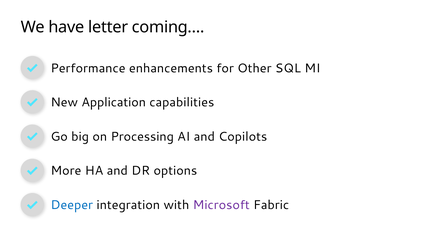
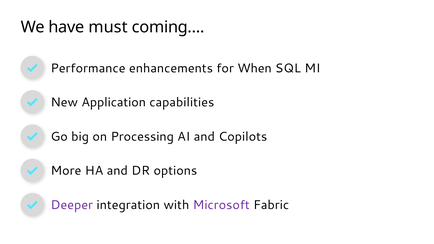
letter: letter -> must (108, 27)
Other: Other -> When (254, 68)
Deeper colour: blue -> purple (72, 205)
